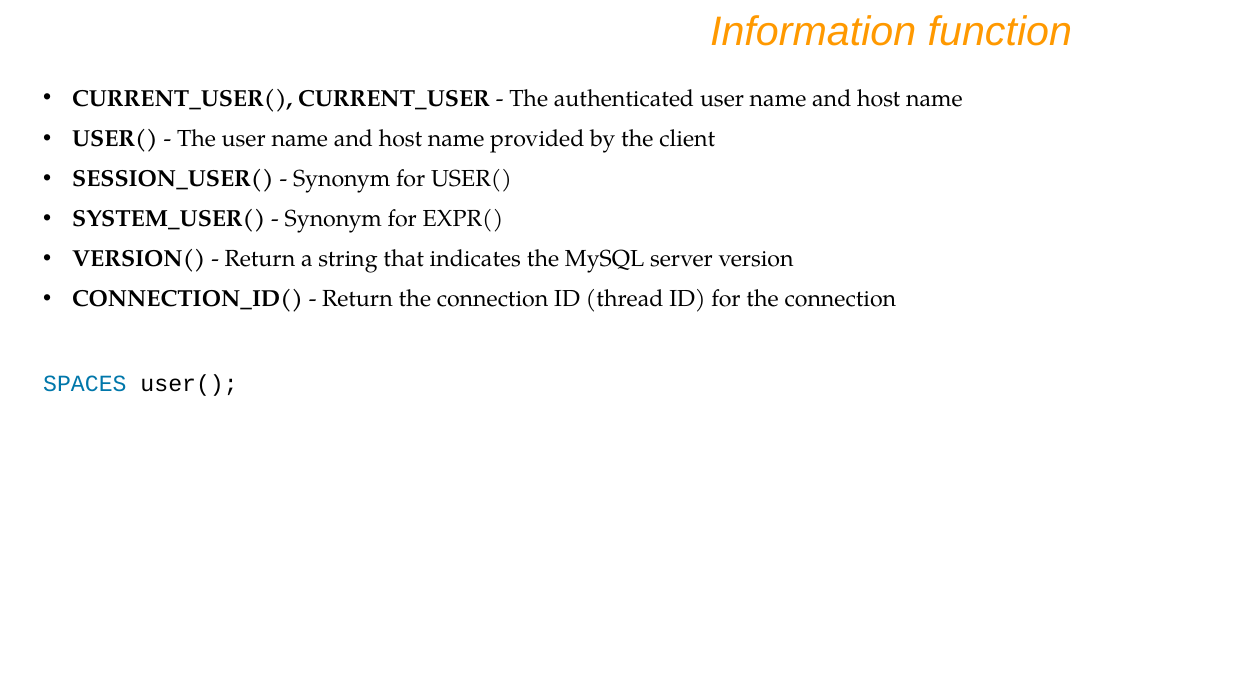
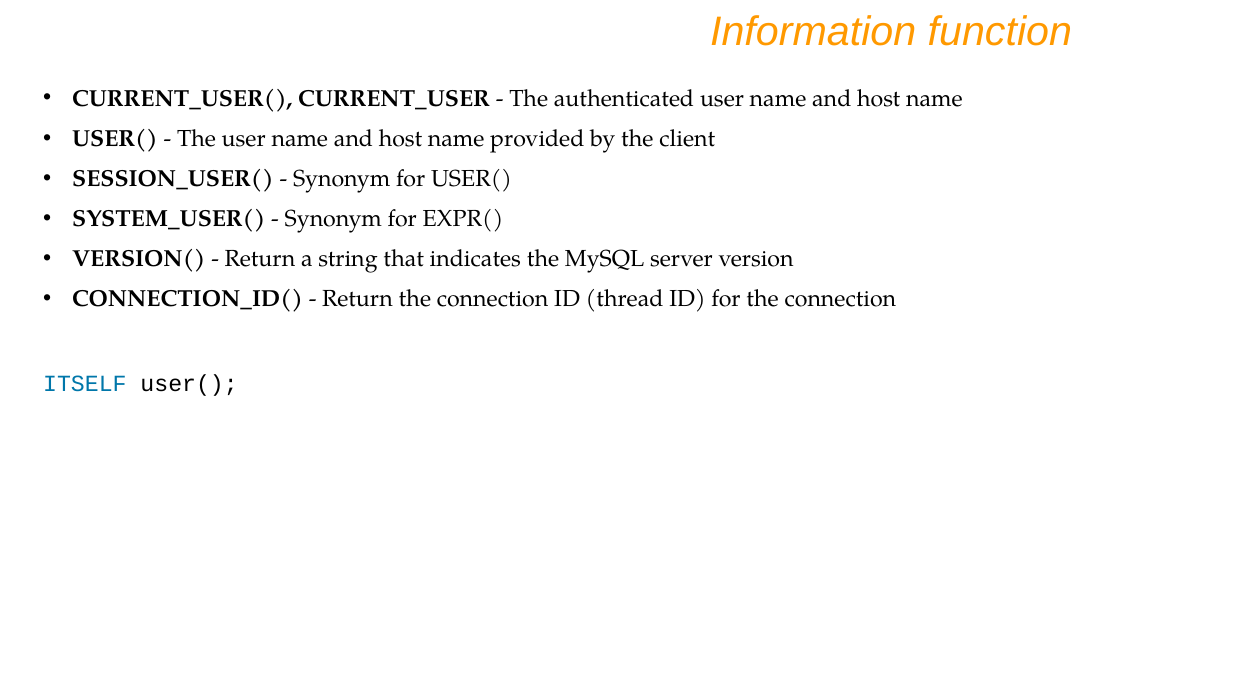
SPACES: SPACES -> ITSELF (85, 384)
